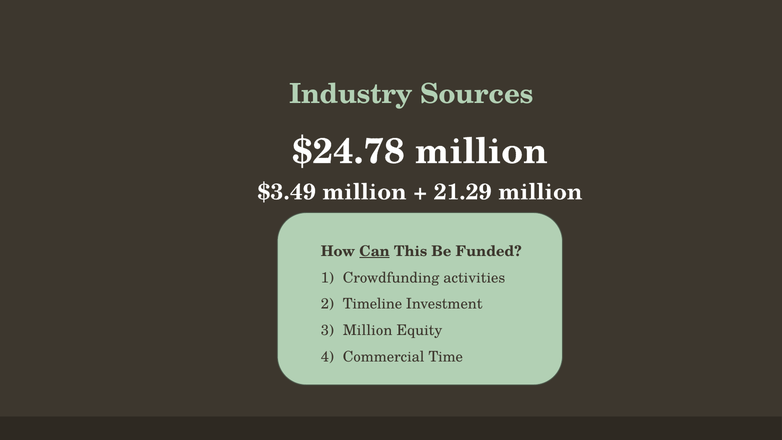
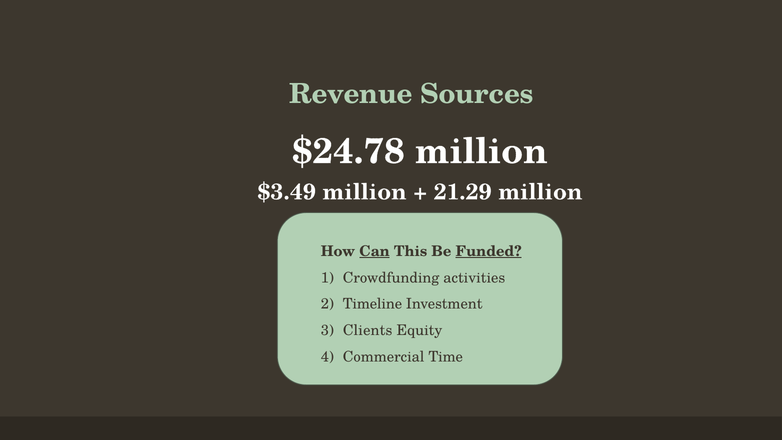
Industry: Industry -> Revenue (351, 94)
Funded underline: none -> present (489, 251)
Million: Million -> Clients (368, 330)
